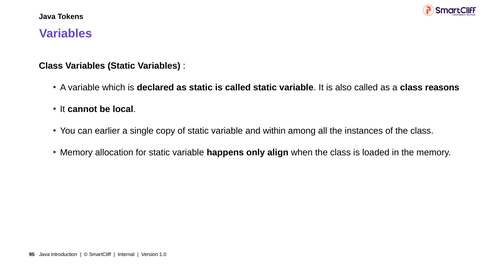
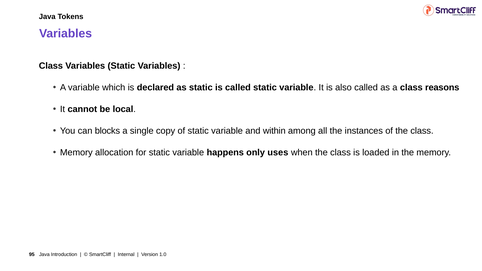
earlier: earlier -> blocks (107, 131)
align: align -> uses (278, 153)
